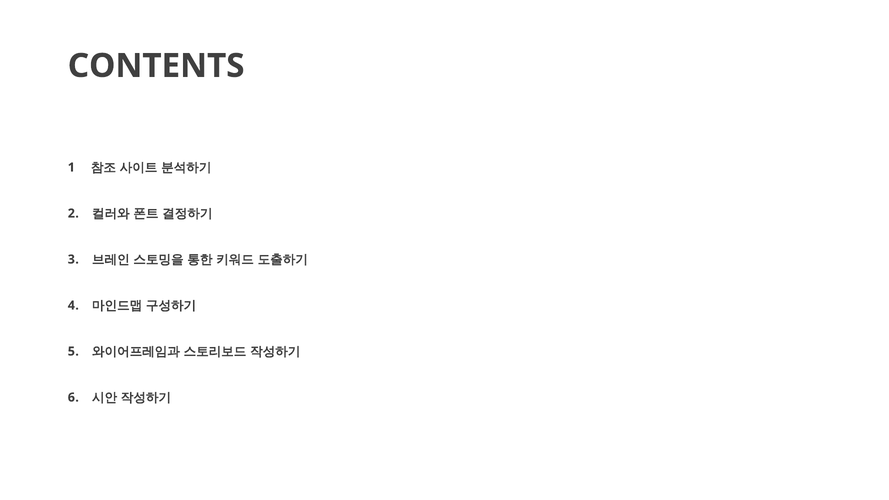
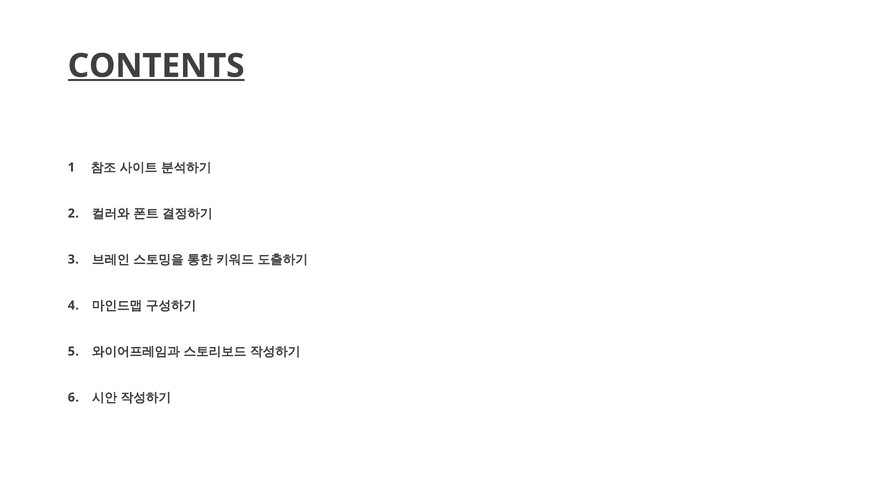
CONTENTS underline: none -> present (156, 66)
